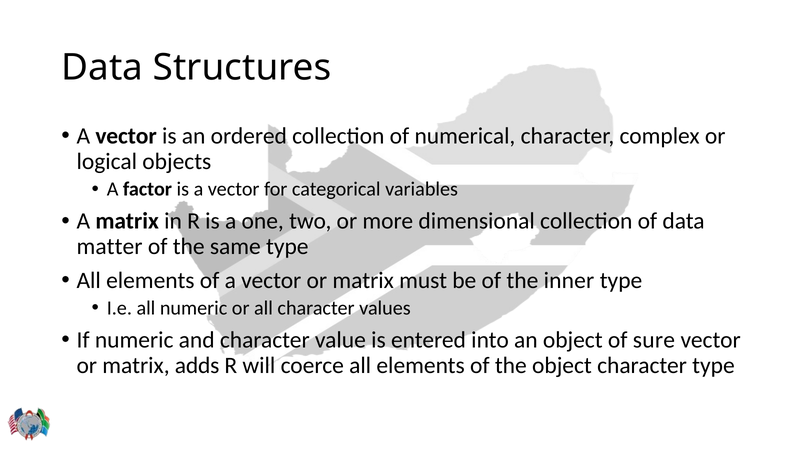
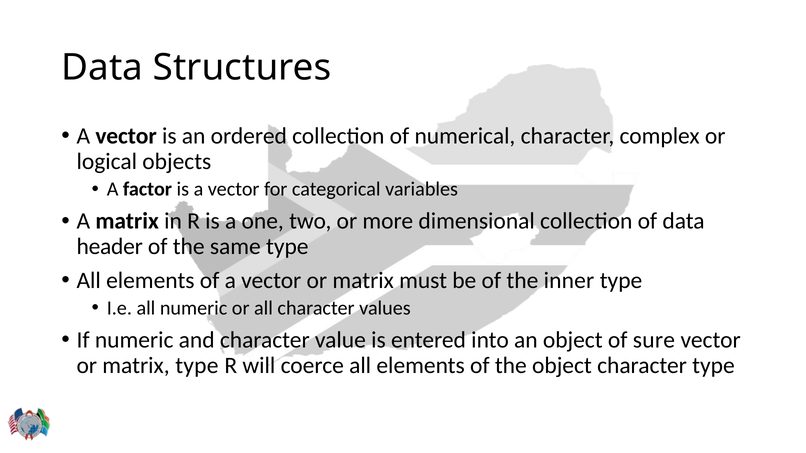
matter: matter -> header (110, 247)
matrix adds: adds -> type (197, 366)
